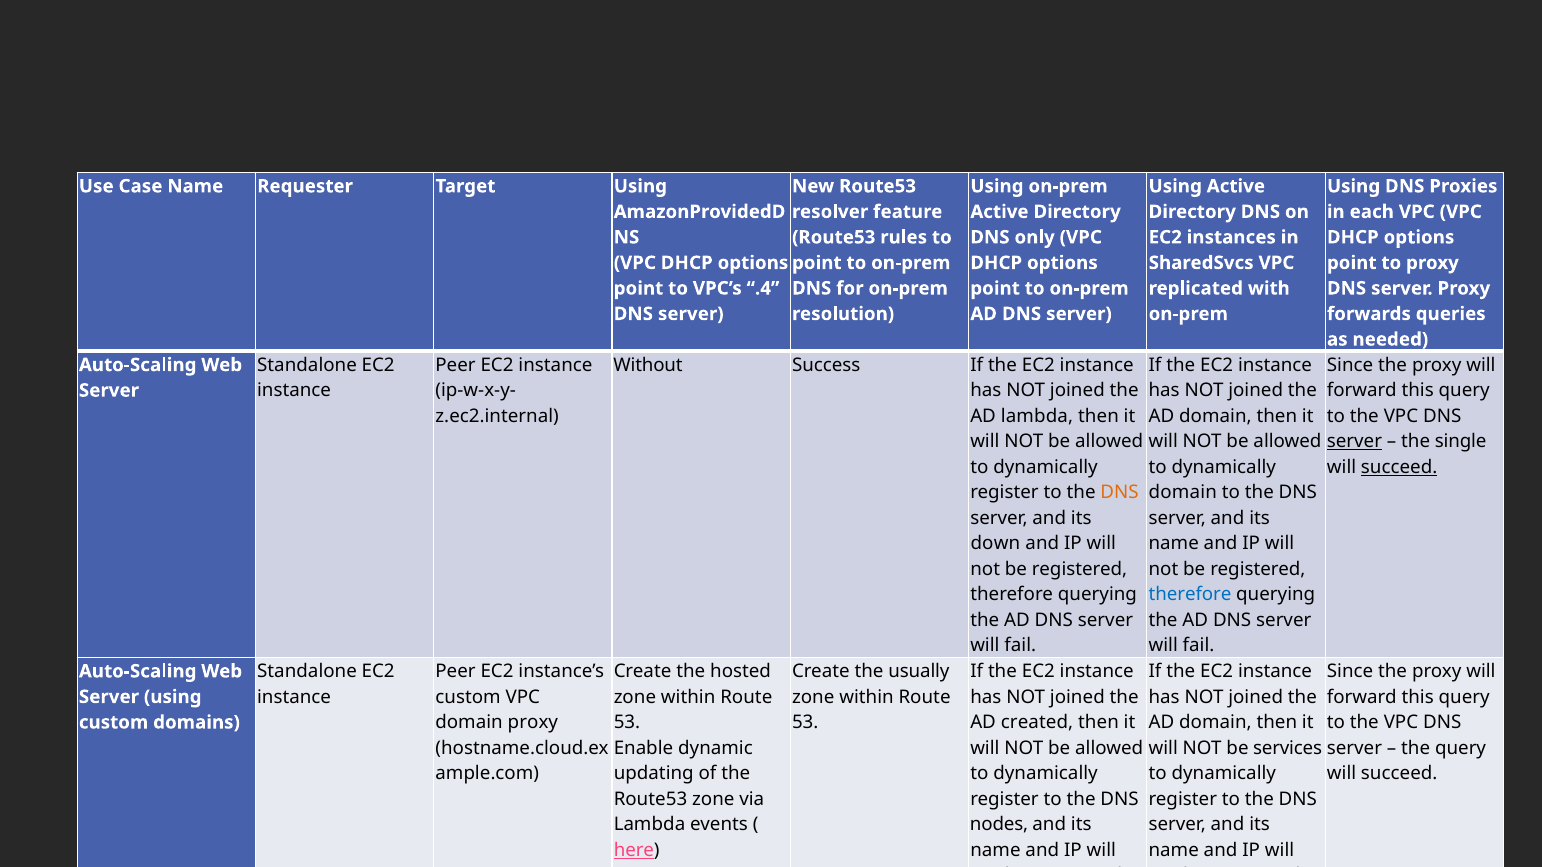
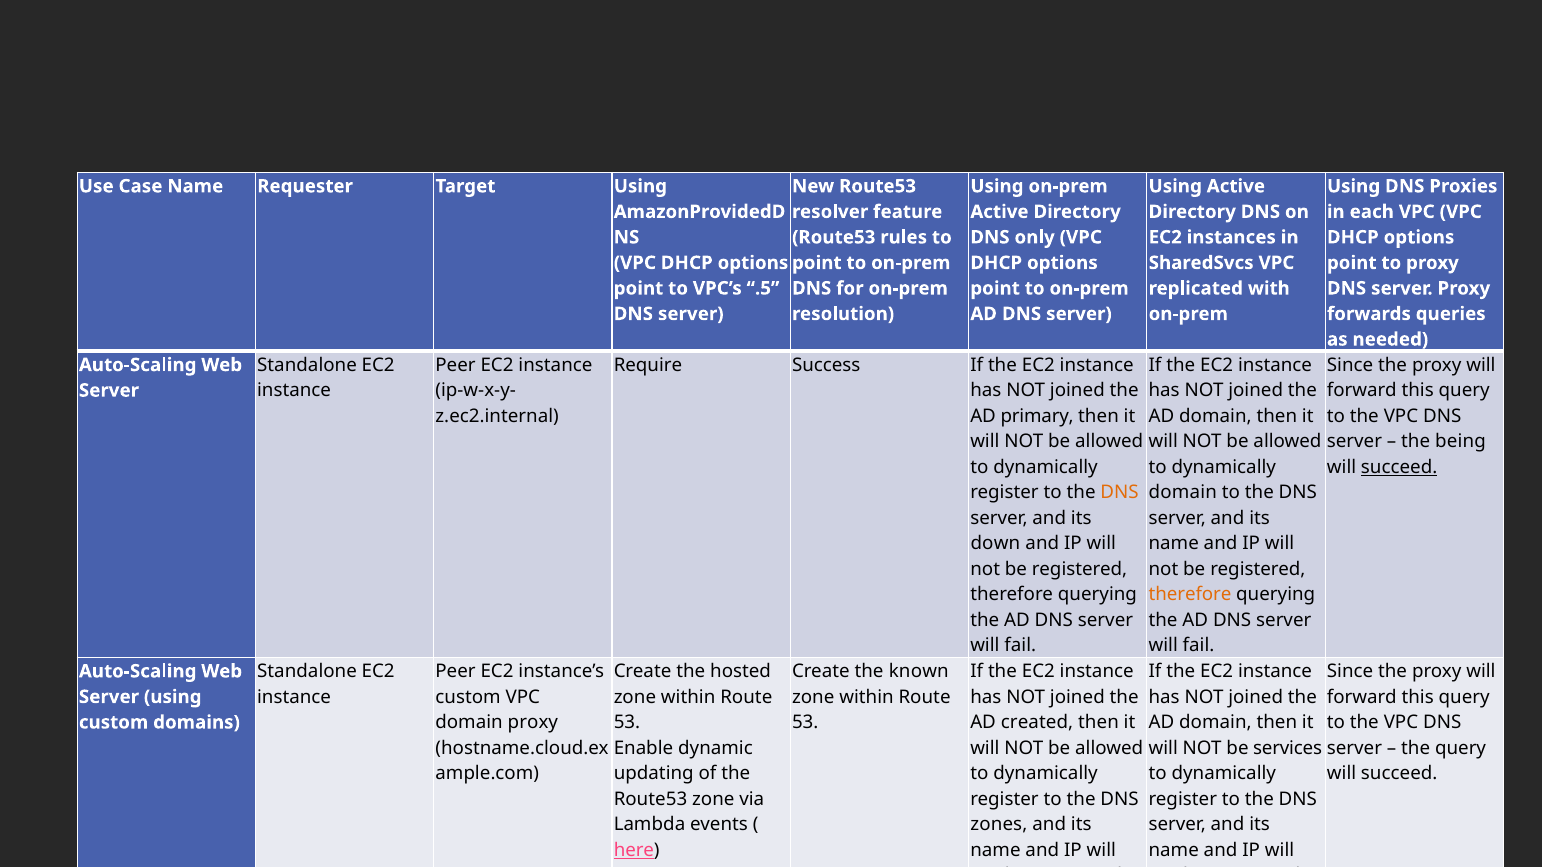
.4: .4 -> .5 (763, 288)
Without: Without -> Require (648, 365)
AD lambda: lambda -> primary (1037, 416)
server underline: present -> none (1354, 442)
single: single -> being (1460, 442)
therefore colour: blue -> orange (1190, 595)
usually: usually -> known (919, 672)
nodes: nodes -> zones (999, 825)
